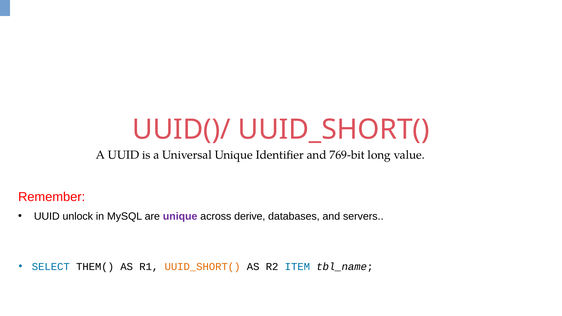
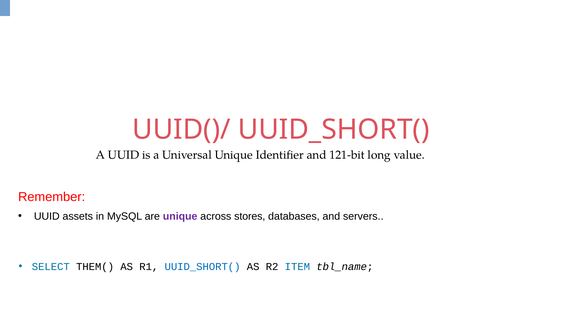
769-bit: 769-bit -> 121-bit (347, 155)
unlock: unlock -> assets (78, 216)
derive: derive -> stores (250, 216)
UUID_SHORT( colour: orange -> blue (203, 267)
